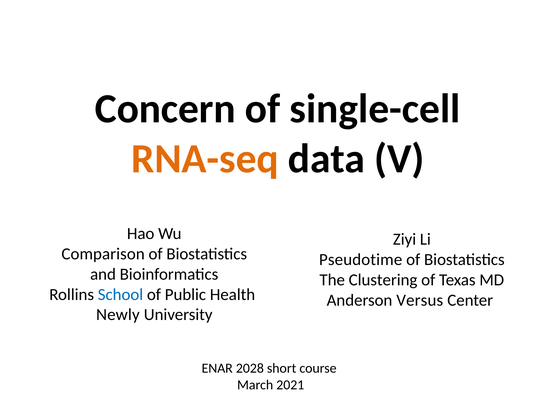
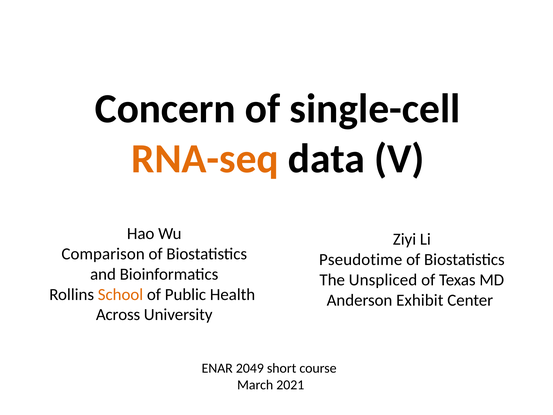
Clustering: Clustering -> Unspliced (383, 280)
School colour: blue -> orange (120, 294)
Versus: Versus -> Exhibit (420, 300)
Newly: Newly -> Across (118, 315)
2028: 2028 -> 2049 (250, 368)
